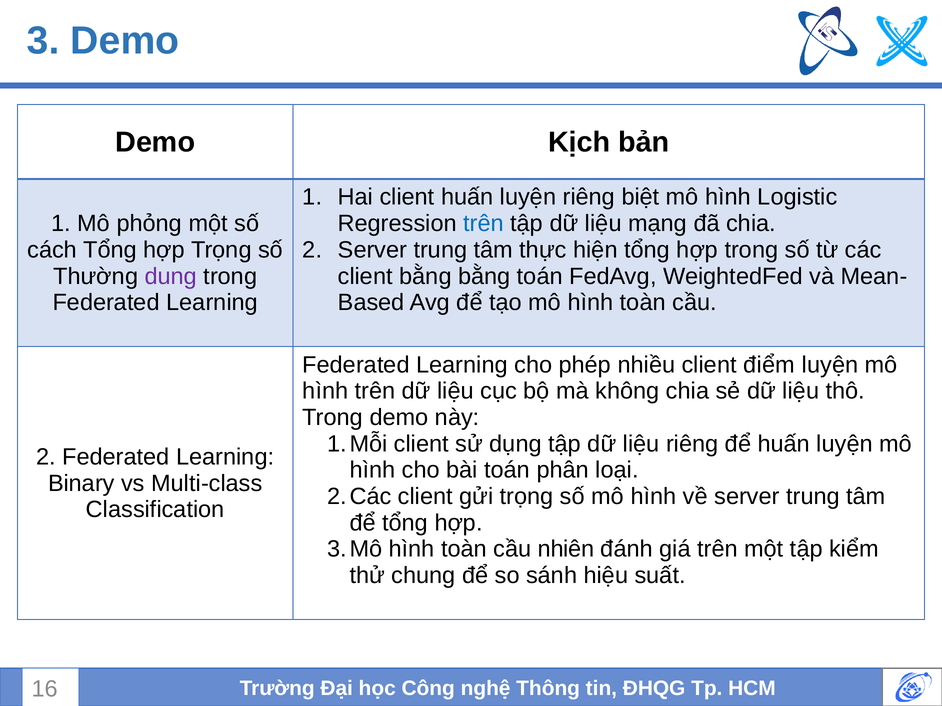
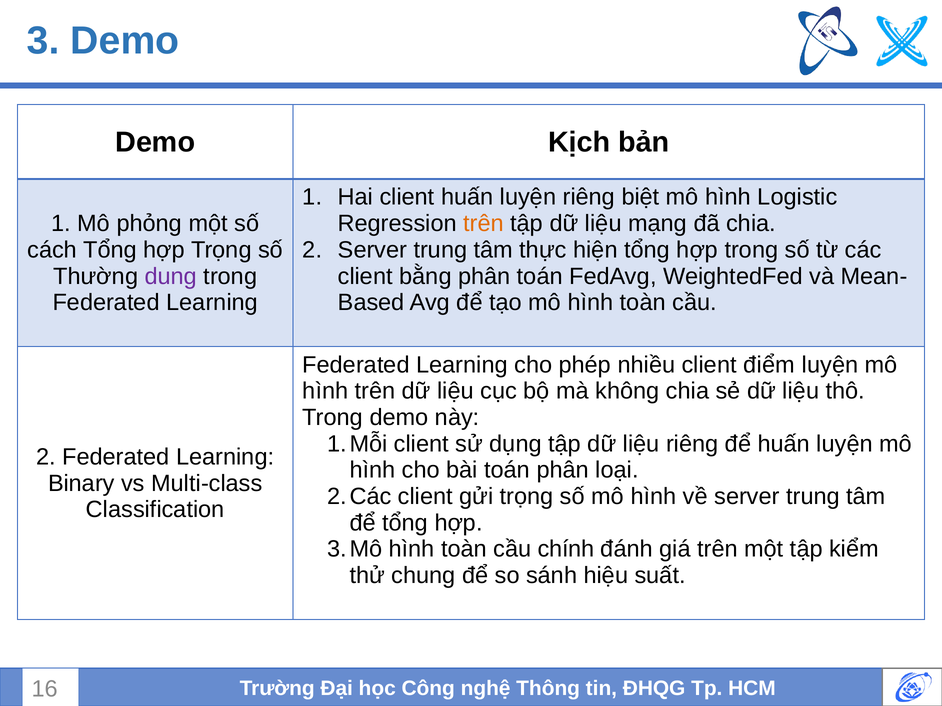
trên colour: blue -> orange (484, 224)
bằng bằng: bằng -> phân (484, 276)
nhiên: nhiên -> chính (566, 550)
